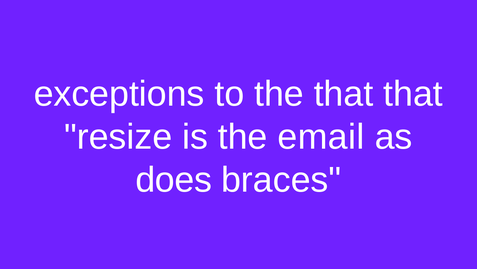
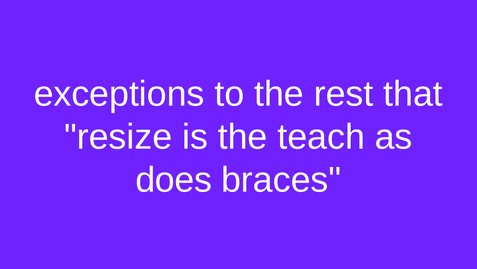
the that: that -> rest (344, 94)
email: email -> teach (321, 137)
